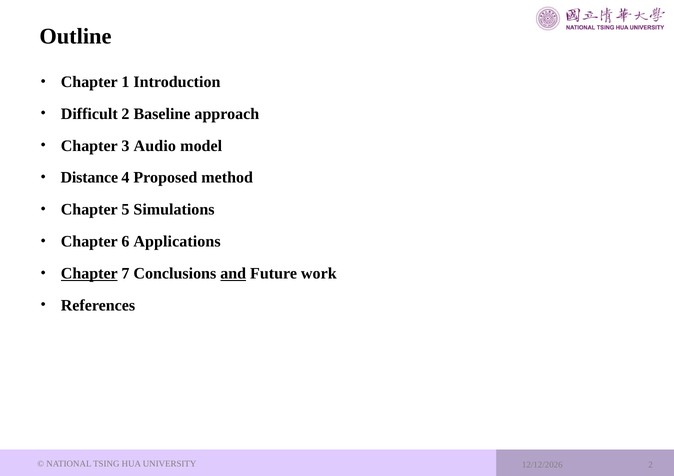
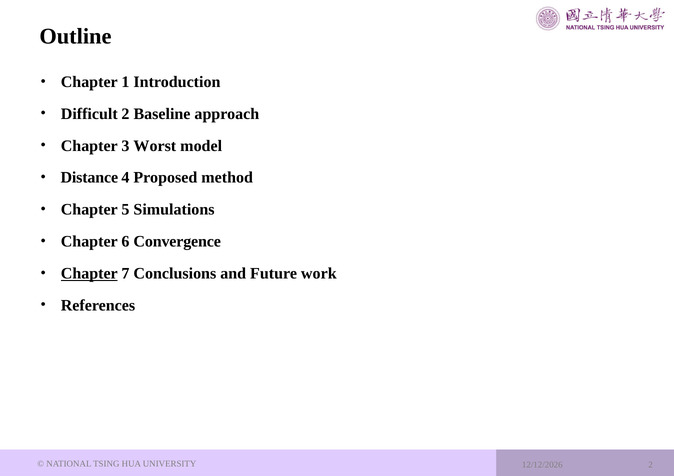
Audio: Audio -> Worst (155, 146)
Applications: Applications -> Convergence (177, 242)
and underline: present -> none (233, 274)
